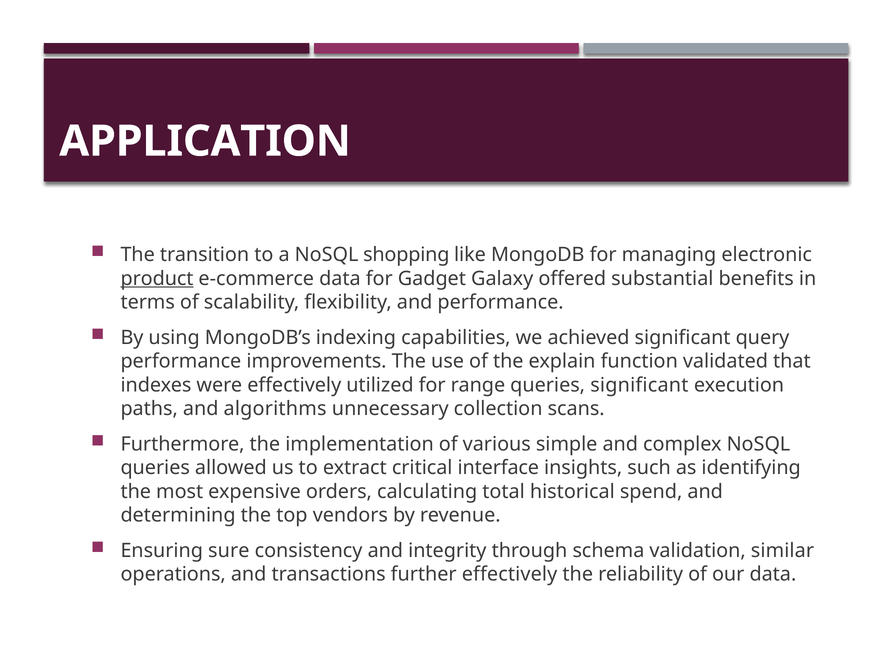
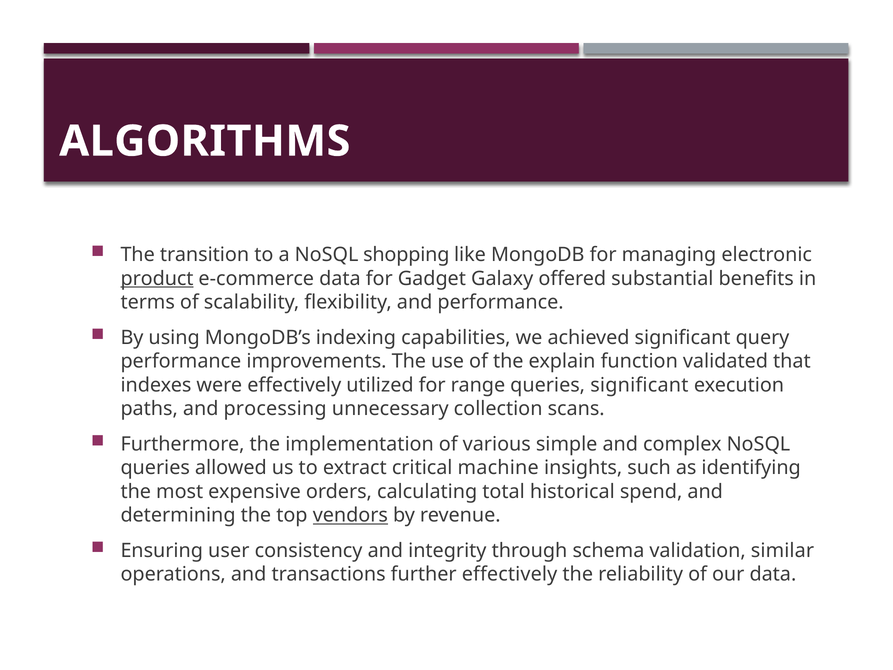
APPLICATION: APPLICATION -> ALGORITHMS (205, 141)
algorithms: algorithms -> processing (275, 409)
interface: interface -> machine (498, 468)
vendors underline: none -> present (350, 515)
sure: sure -> user (229, 550)
